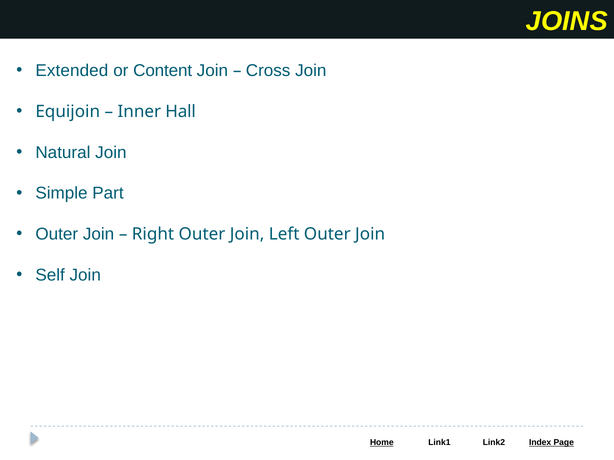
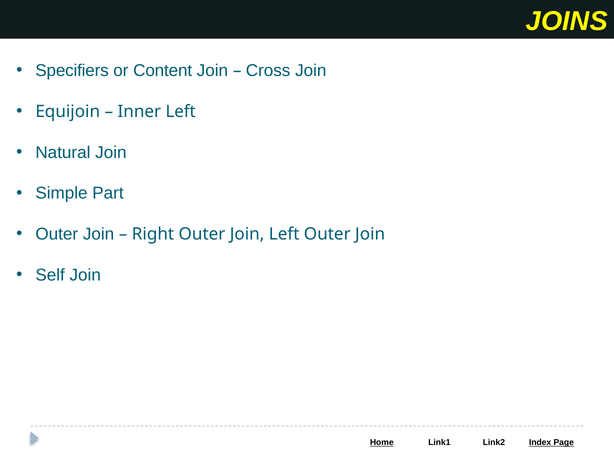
Extended: Extended -> Specifiers (72, 71)
Inner Hall: Hall -> Left (181, 112)
